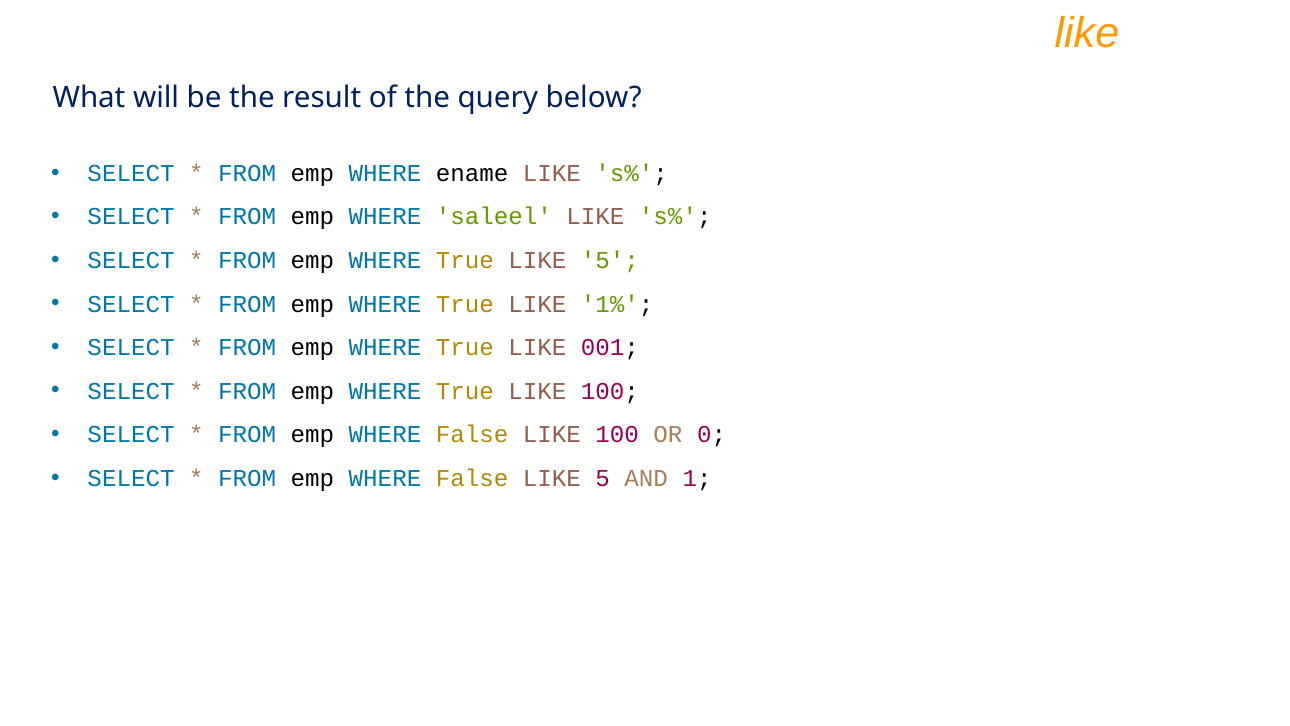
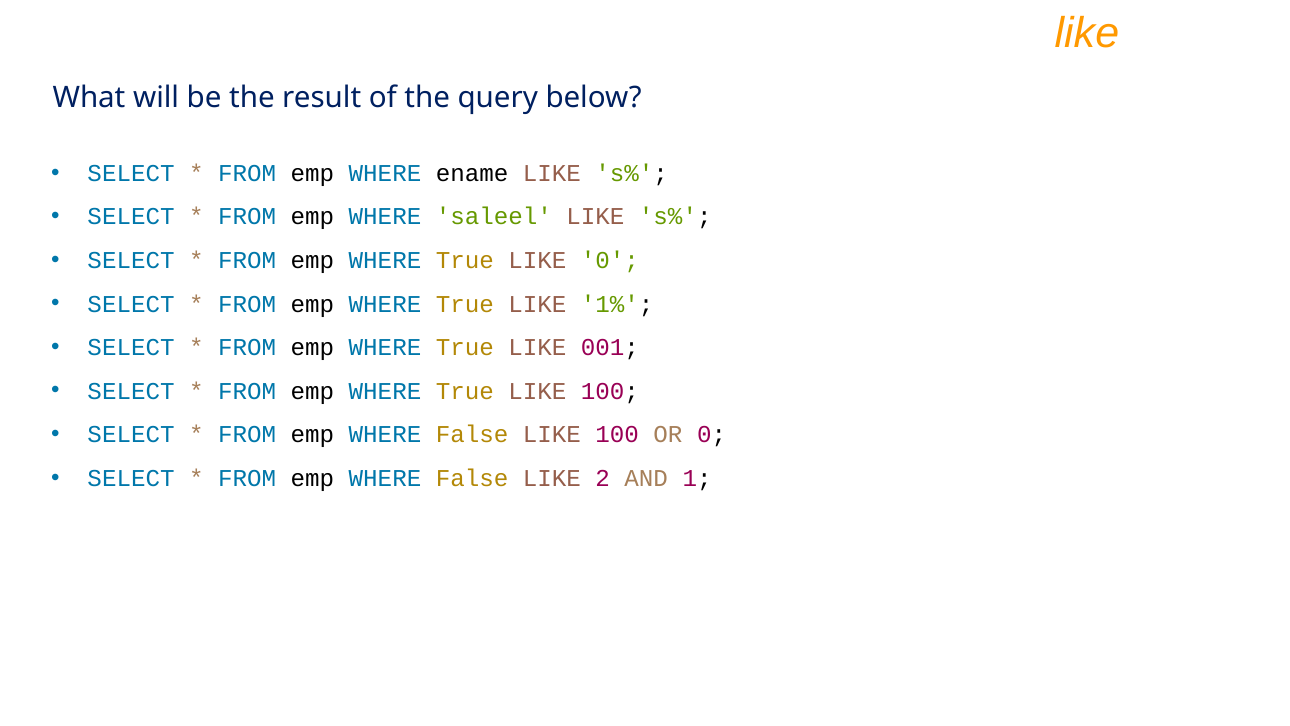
True LIKE 5: 5 -> 0 (610, 260)
False LIKE 5: 5 -> 2 (603, 478)
